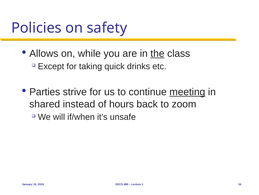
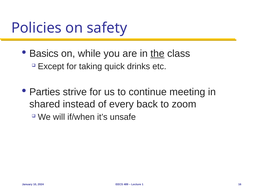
Allows: Allows -> Basics (44, 53)
meeting underline: present -> none (187, 92)
hours: hours -> every (121, 104)
